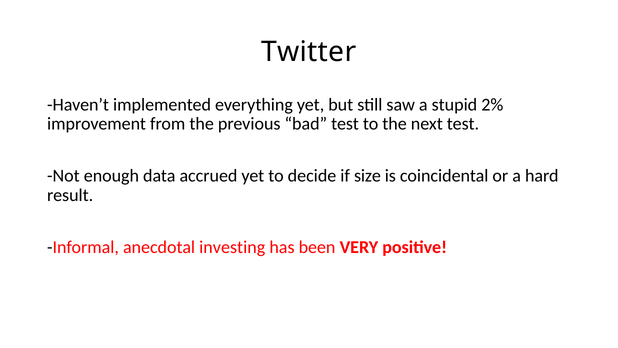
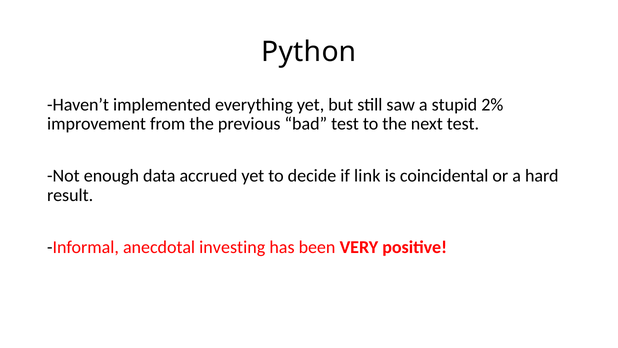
Twitter: Twitter -> Python (309, 52)
size: size -> link (367, 176)
